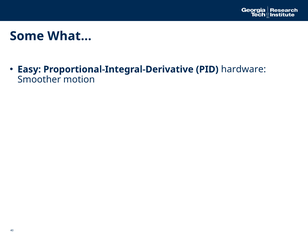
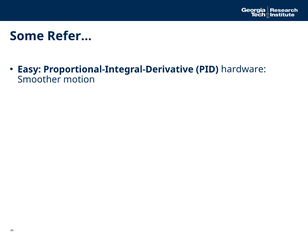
What…: What… -> Refer… (69, 36)
